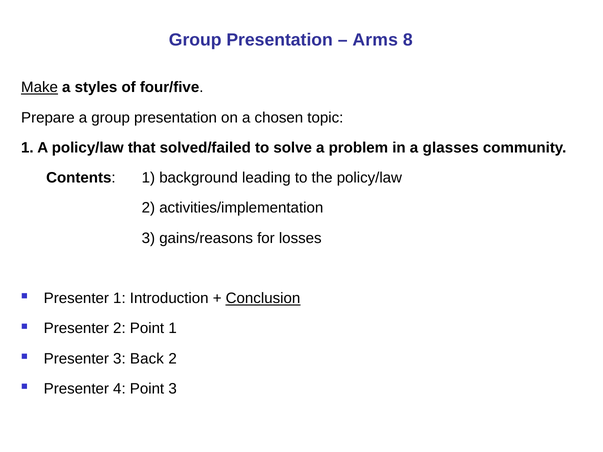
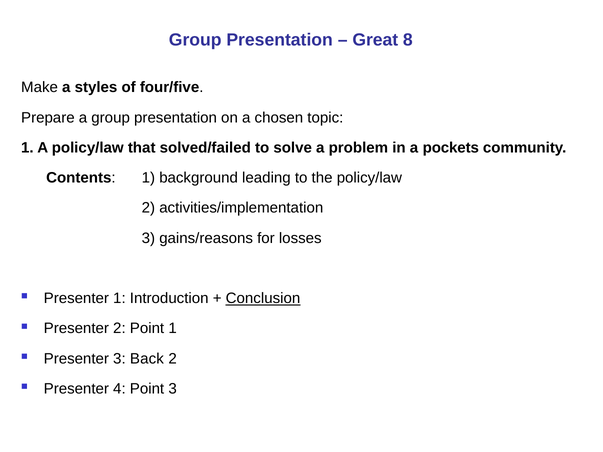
Arms: Arms -> Great (375, 40)
Make underline: present -> none (40, 87)
glasses: glasses -> pockets (451, 148)
